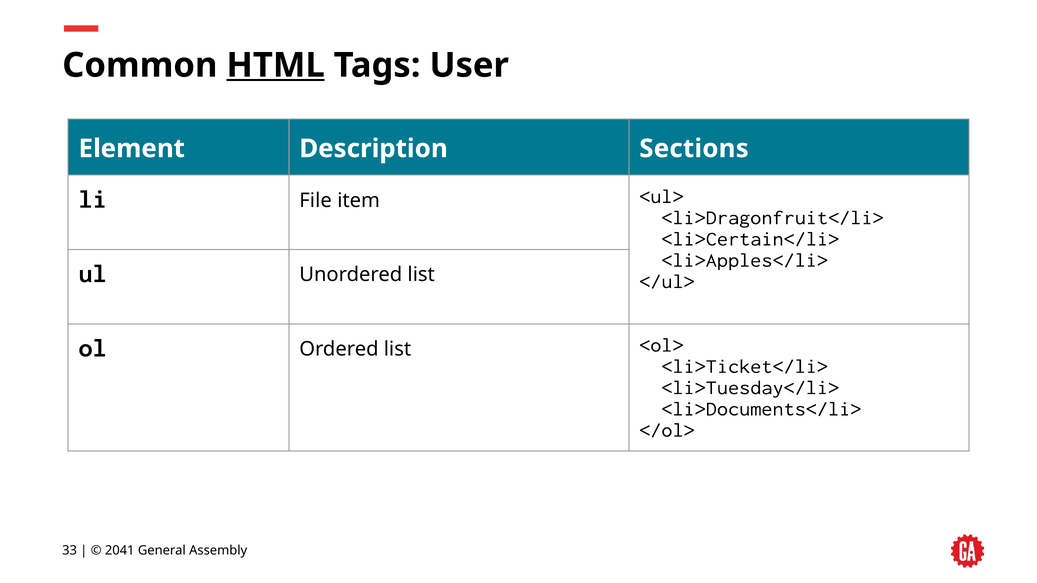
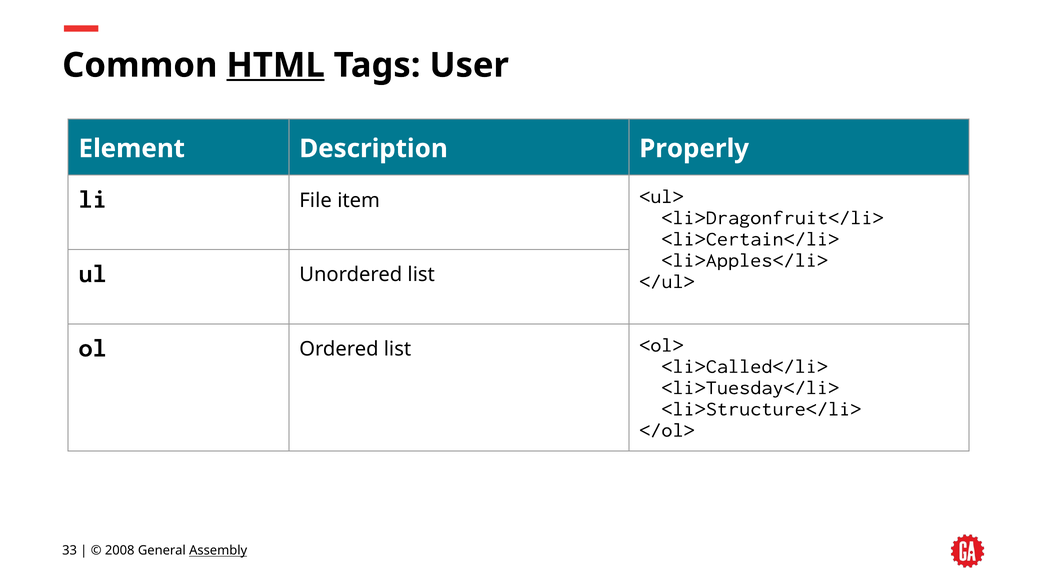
Sections: Sections -> Properly (694, 149)
<li>Ticket</li>: <li>Ticket</li> -> <li>Called</li> (745, 366)
<li>Documents</li>: <li>Documents</li> -> <li>Structure</li> (761, 409)
2041: 2041 -> 2008 (120, 551)
Assembly underline: none -> present (218, 551)
